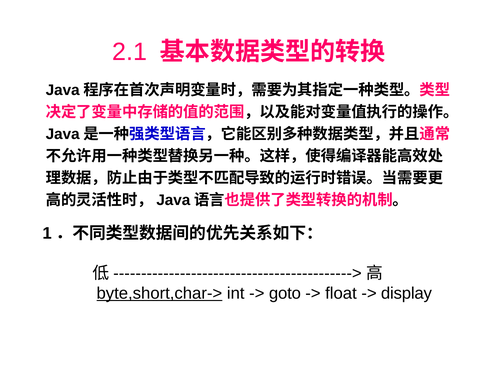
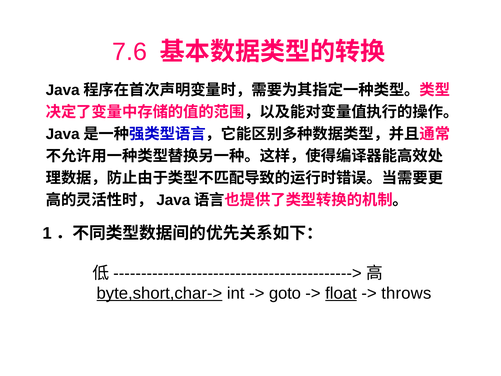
2.1: 2.1 -> 7.6 (130, 52)
float underline: none -> present (341, 293)
display: display -> throws (406, 293)
